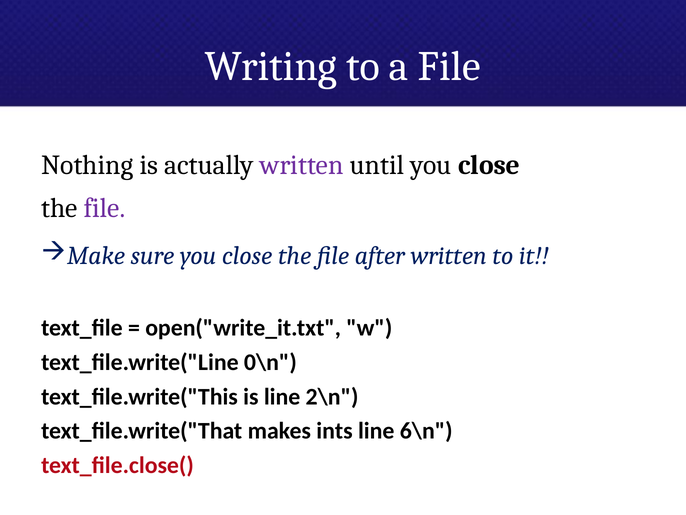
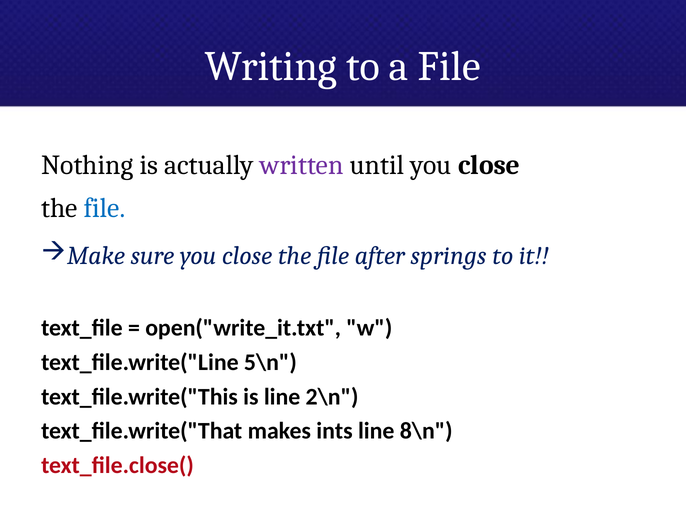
file colour: purple -> blue (105, 208)
after written: written -> springs (448, 255)
0\n: 0\n -> 5\n (270, 362)
6\n: 6\n -> 8\n (426, 431)
